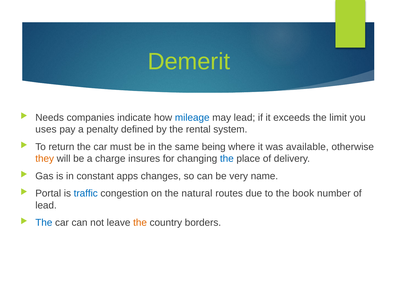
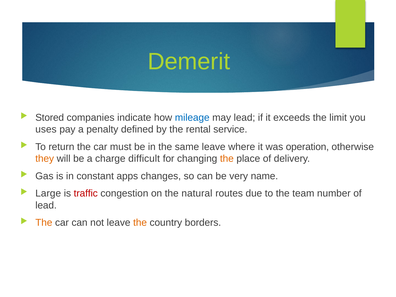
Needs: Needs -> Stored (50, 118)
system: system -> service (230, 129)
same being: being -> leave (214, 147)
available: available -> operation (307, 147)
insures: insures -> difficult (144, 159)
the colour: blue -> orange (227, 159)
Portal: Portal -> Large (48, 193)
traffic colour: blue -> red (86, 193)
book: book -> team (303, 193)
The colour: blue -> orange (44, 223)
